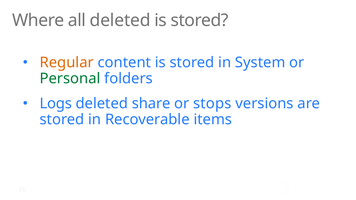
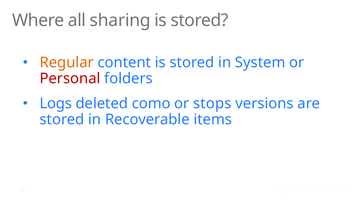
all deleted: deleted -> sharing (120, 20)
Personal colour: green -> red (70, 79)
share: share -> como (151, 104)
